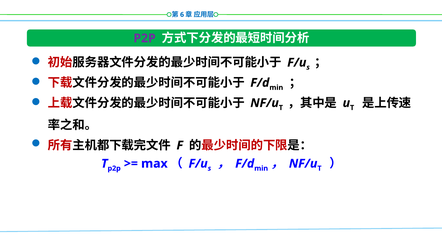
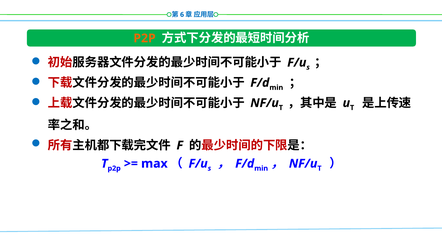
P2P colour: purple -> orange (145, 38)
